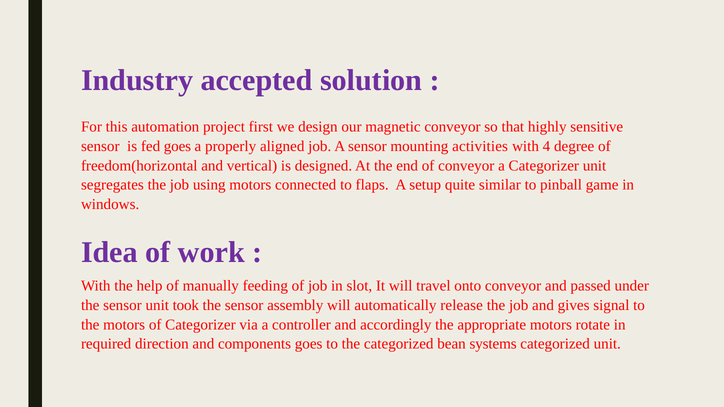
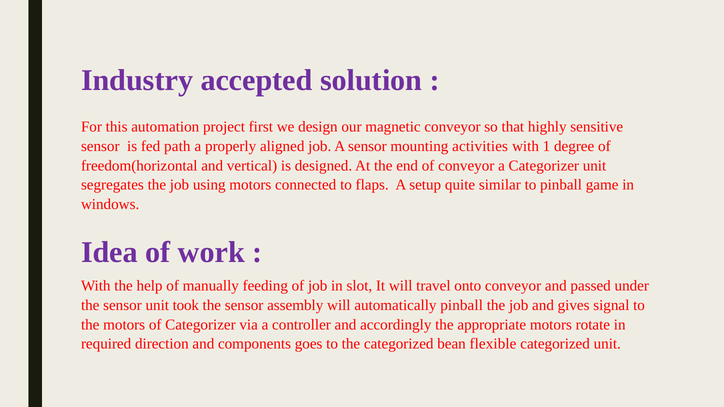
fed goes: goes -> path (177, 146)
4: 4 -> 1 (546, 146)
automatically release: release -> pinball (462, 305)
systems: systems -> flexible (493, 344)
